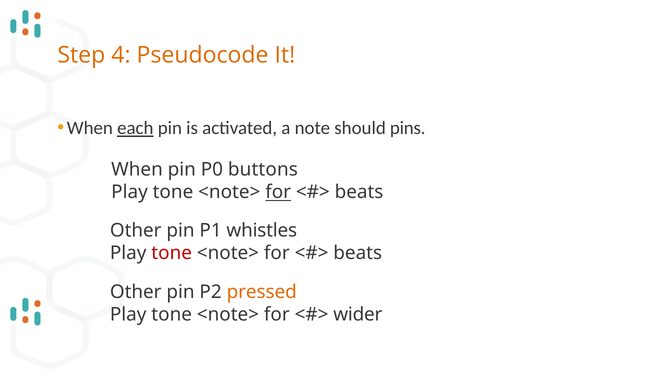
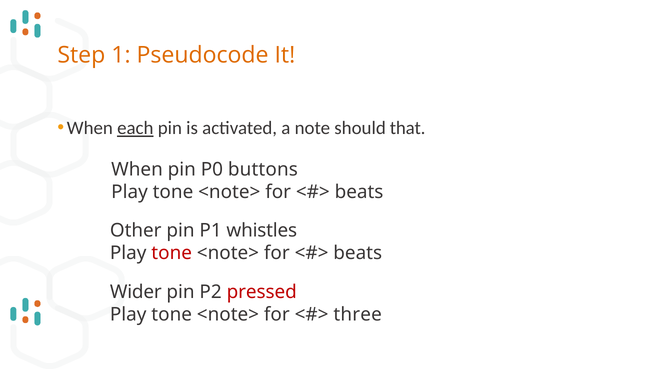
4: 4 -> 1 (121, 55)
pins: pins -> that (408, 128)
for underline: present -> none (278, 192)
Other: Other -> Wider (136, 292)
pressed colour: orange -> red (262, 292)
wider: wider -> three (358, 315)
